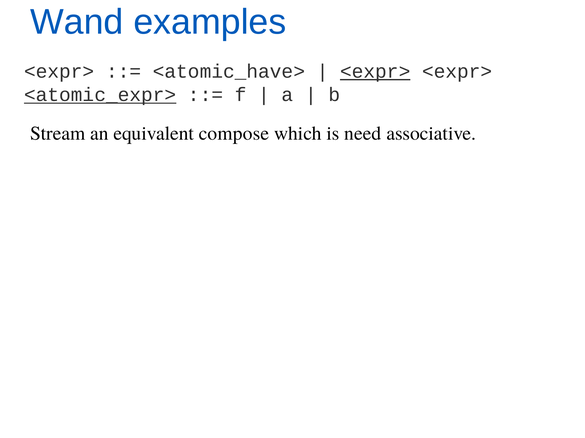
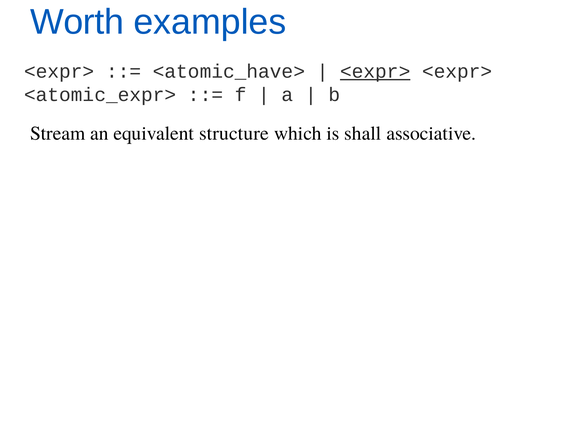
Wand: Wand -> Worth (77, 22)
<atomic_expr> underline: present -> none (100, 95)
compose: compose -> structure (234, 134)
need: need -> shall (363, 134)
